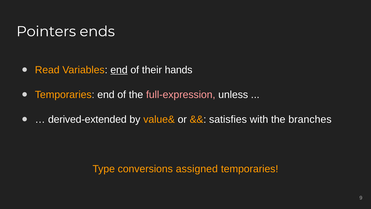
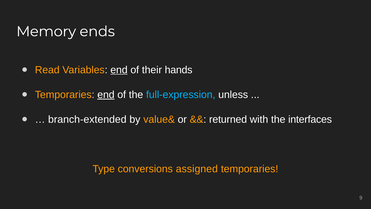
Pointers: Pointers -> Memory (46, 31)
end underline: none -> present (106, 94)
full-expression colour: pink -> light blue (181, 94)
derived-extended: derived-extended -> branch-extended (87, 119)
satisfies: satisfies -> returned (228, 119)
branches: branches -> interfaces (310, 119)
